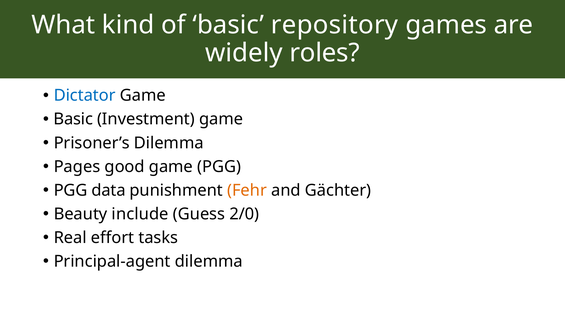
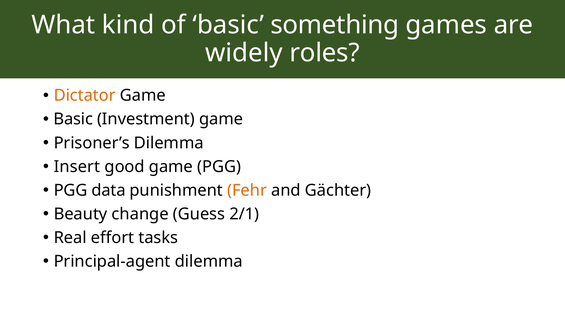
repository: repository -> something (335, 25)
Dictator colour: blue -> orange (85, 95)
Pages: Pages -> Insert (77, 166)
include: include -> change (140, 214)
2/0: 2/0 -> 2/1 (244, 214)
